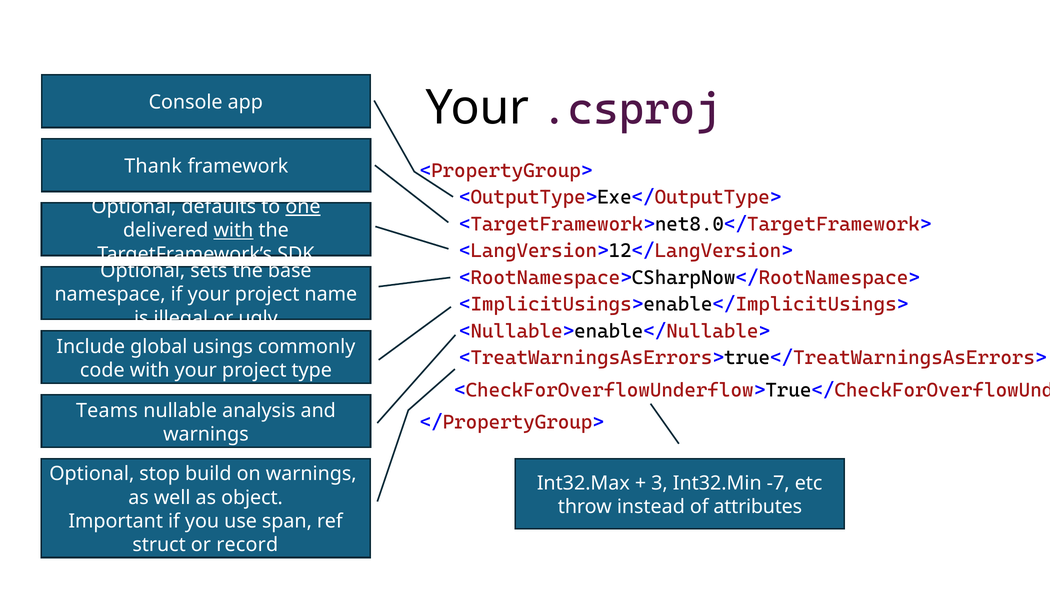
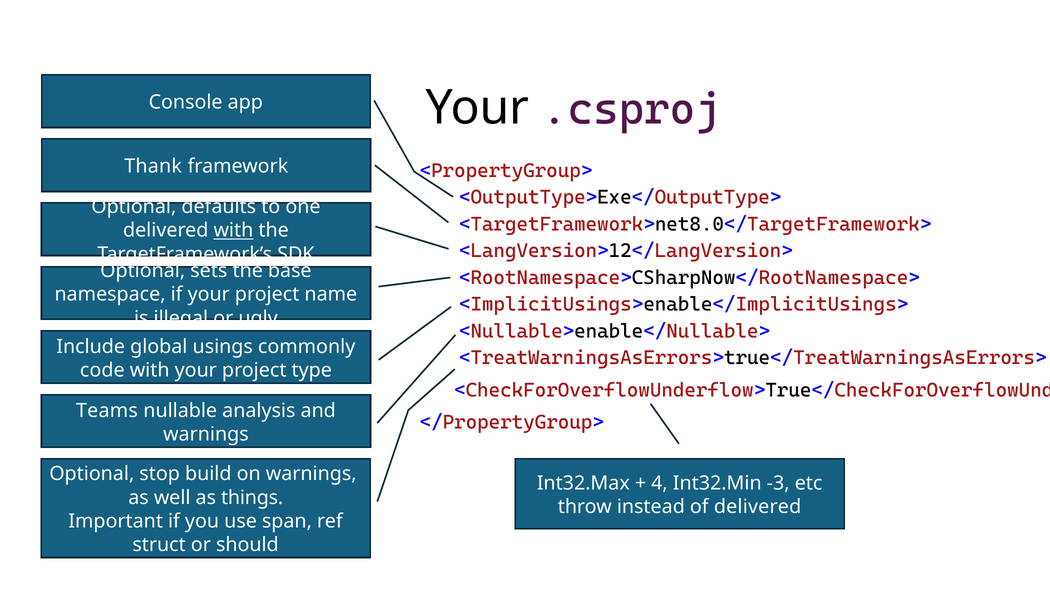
one underline: present -> none (303, 207)
3: 3 -> 4 (659, 483)
-7: -7 -> -3 (778, 483)
object: object -> things (252, 497)
of attributes: attributes -> delivered (758, 507)
record: record -> should (247, 545)
